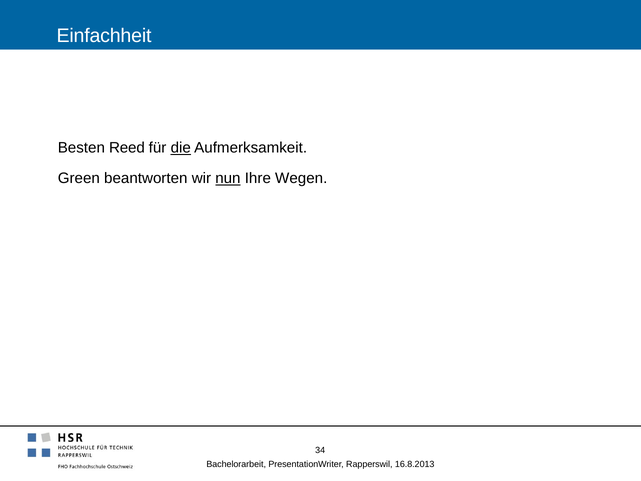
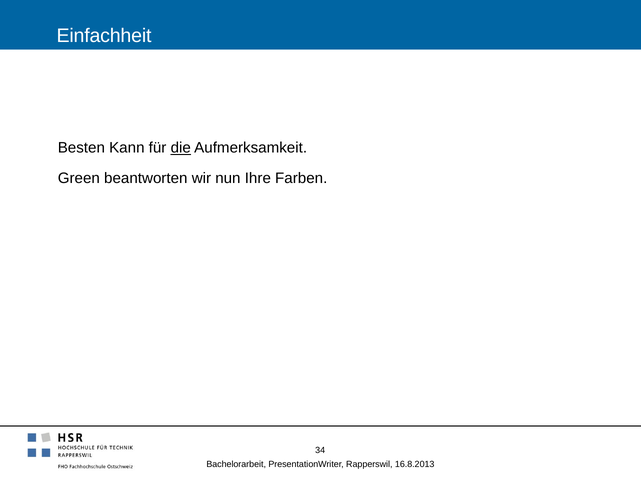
Reed: Reed -> Kann (127, 148)
nun underline: present -> none (228, 178)
Wegen: Wegen -> Farben (301, 178)
